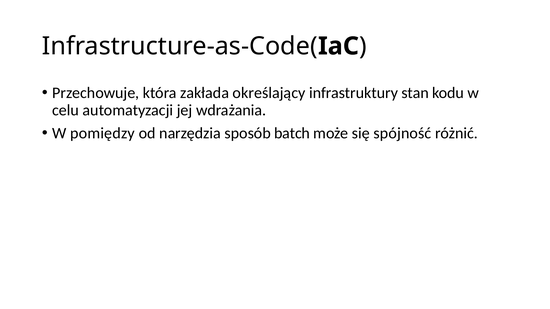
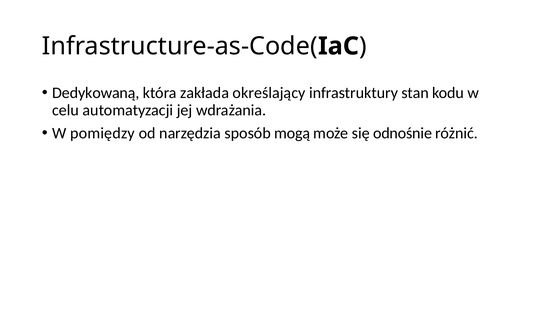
Przechowuje: Przechowuje -> Dedykowaną (96, 93)
batch: batch -> mogą (292, 133)
spójność: spójność -> odnośnie (403, 133)
